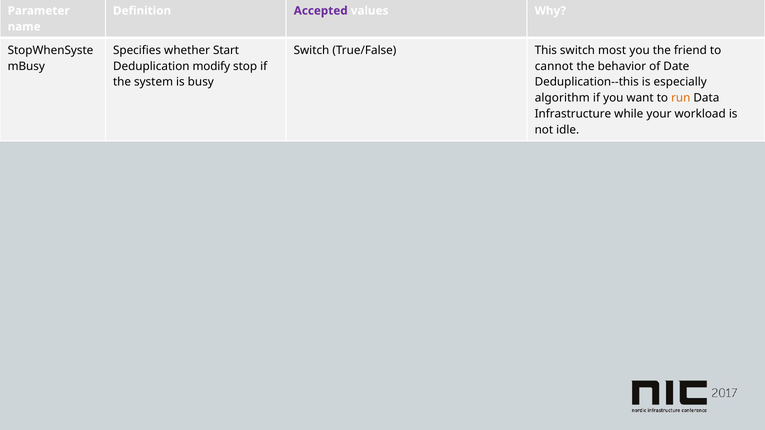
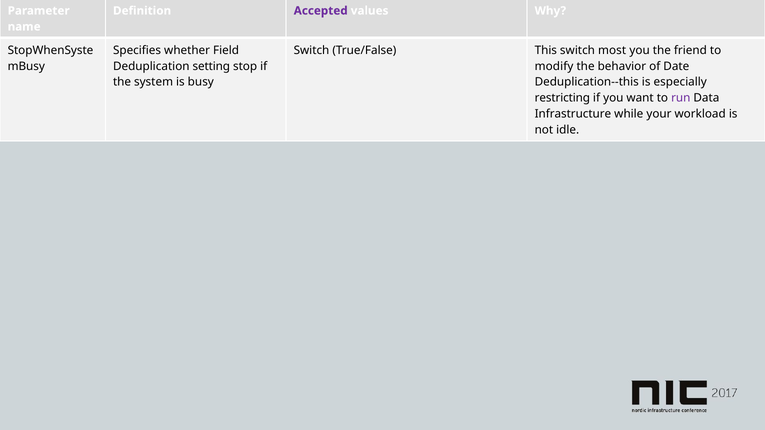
Start: Start -> Field (226, 50)
modify: modify -> setting (211, 66)
cannot: cannot -> modify (554, 66)
algorithm: algorithm -> restricting (562, 98)
run colour: orange -> purple (681, 98)
